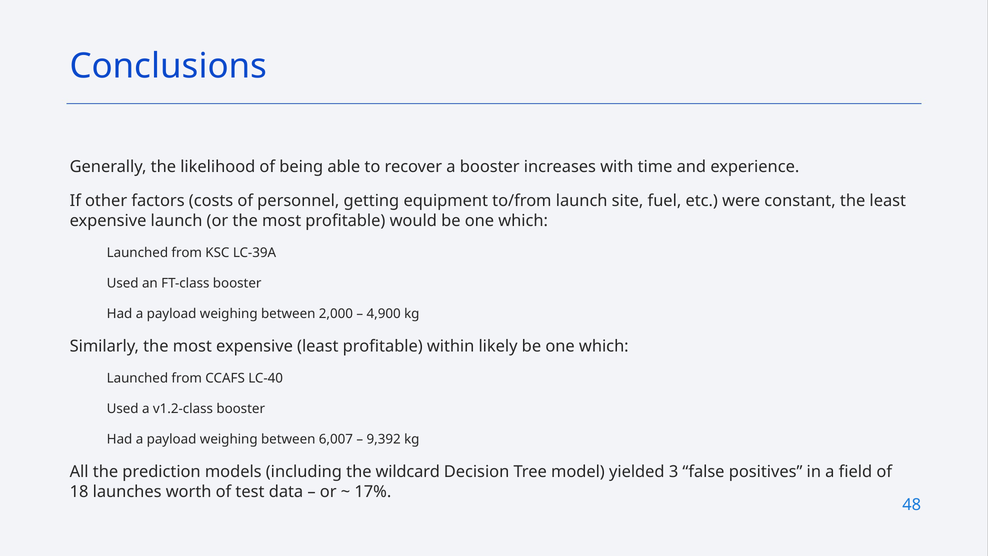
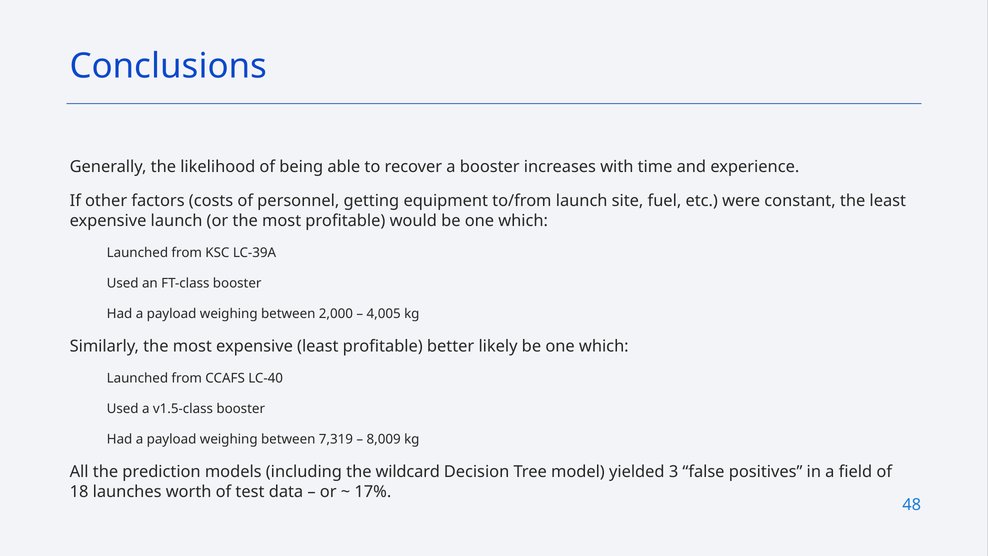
4,900: 4,900 -> 4,005 (384, 314)
within: within -> better (451, 346)
v1.2-class: v1.2-class -> v1.5-class (183, 409)
6,007: 6,007 -> 7,319 (336, 439)
9,392: 9,392 -> 8,009 (384, 439)
